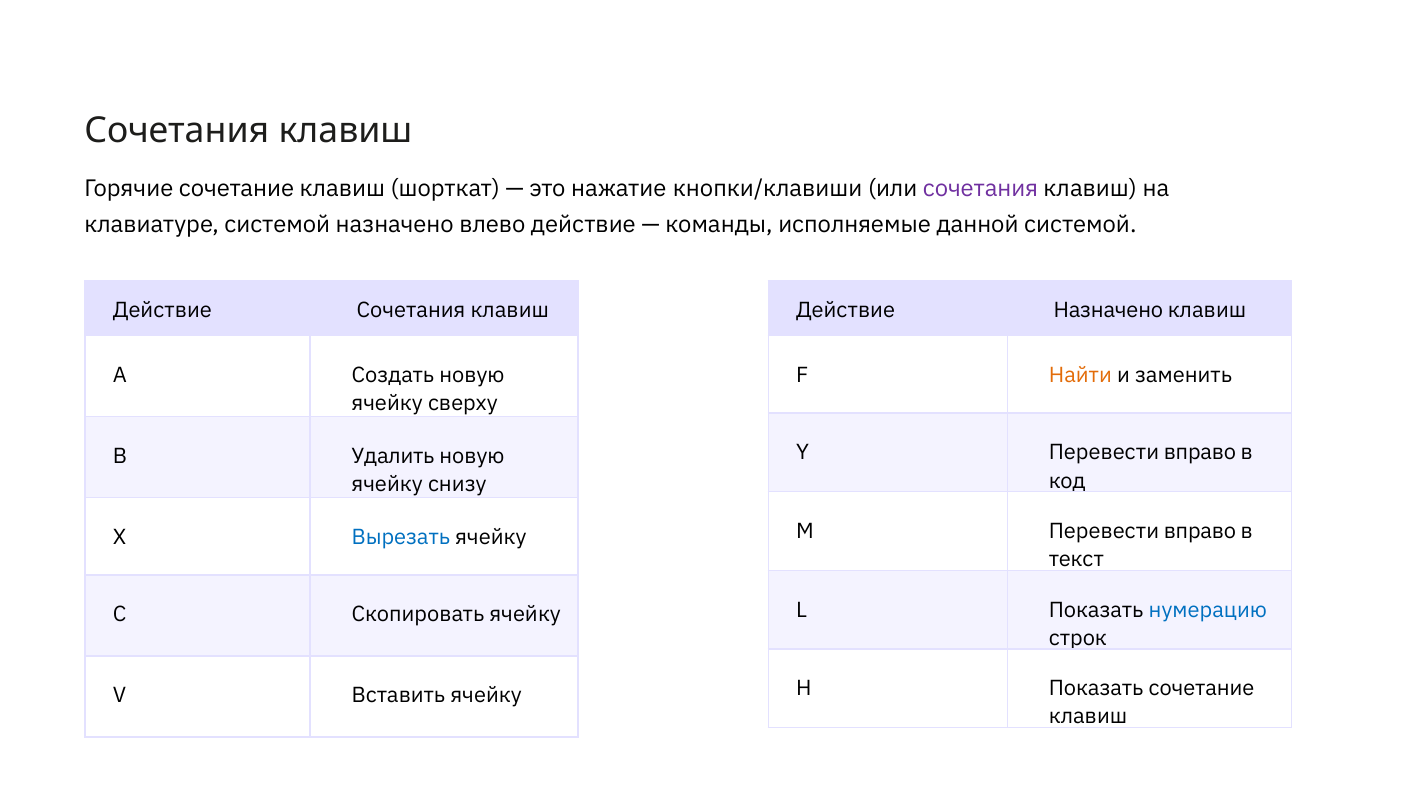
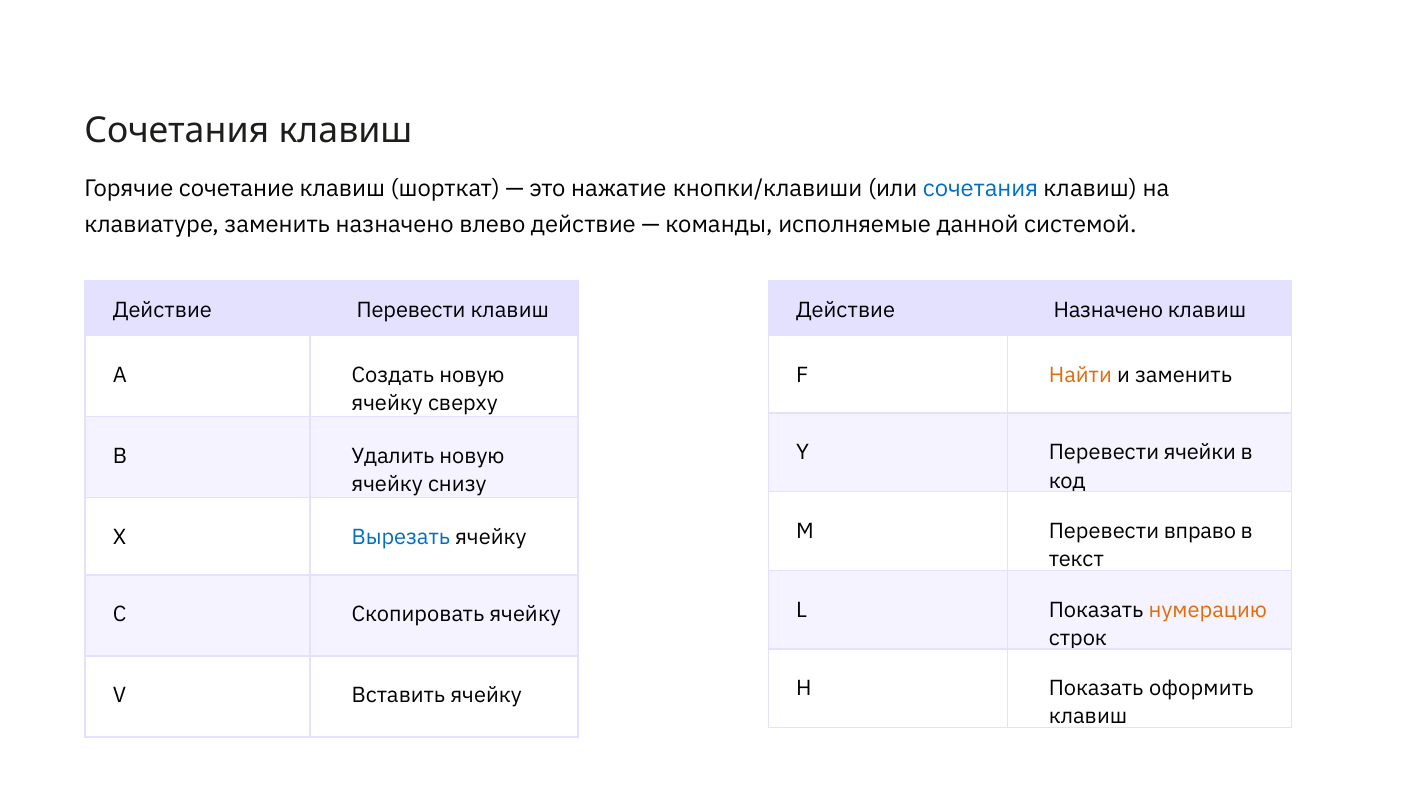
сочетания colour: purple -> blue (980, 189)
клавиатуре системой: системой -> заменить (277, 225)
Действие Сочетания: Сочетания -> Перевести (411, 311)
Y Перевести вправо: вправо -> ячейки (1200, 453)
нумерацию colour: blue -> orange (1208, 610)
Показать сочетание: сочетание -> оформить (1201, 689)
